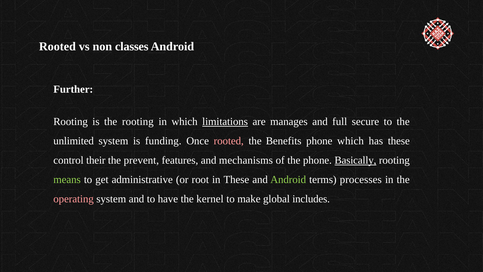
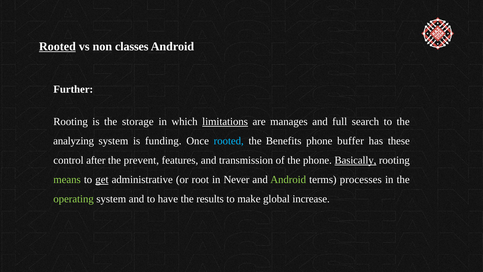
Rooted underline: none -> present (57, 47)
the rooting: rooting -> storage (138, 122)
secure: secure -> search (365, 122)
unlimited: unlimited -> analyzing (74, 141)
rooted colour: pink -> light blue (229, 141)
phone which: which -> buffer (351, 141)
their: their -> after (96, 160)
mechanisms: mechanisms -> transmission (246, 160)
get underline: none -> present (102, 179)
in These: These -> Never (236, 179)
operating colour: pink -> light green (74, 199)
kernel: kernel -> results (210, 199)
includes: includes -> increase (311, 199)
